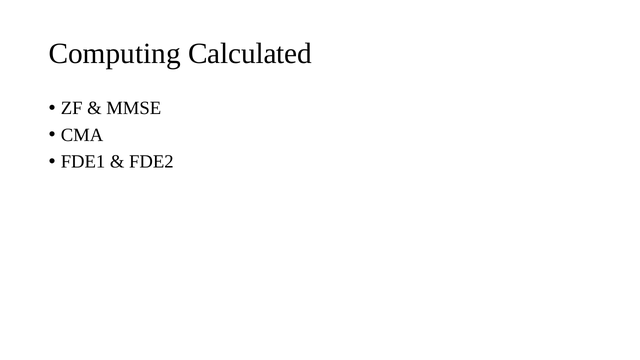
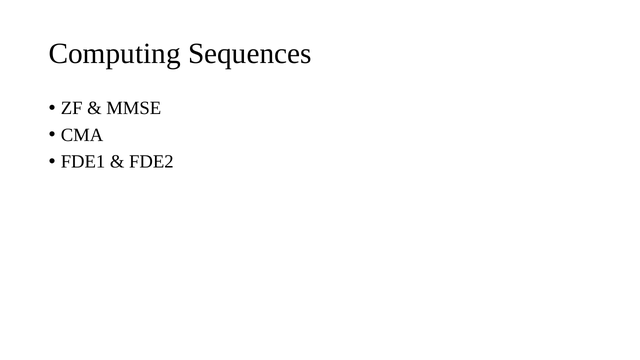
Calculated: Calculated -> Sequences (250, 54)
